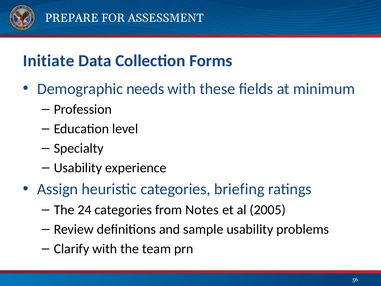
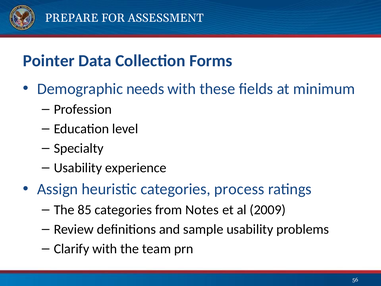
Initiate: Initiate -> Pointer (49, 61)
briefing: briefing -> process (239, 189)
24: 24 -> 85 (85, 210)
2005: 2005 -> 2009 (268, 210)
